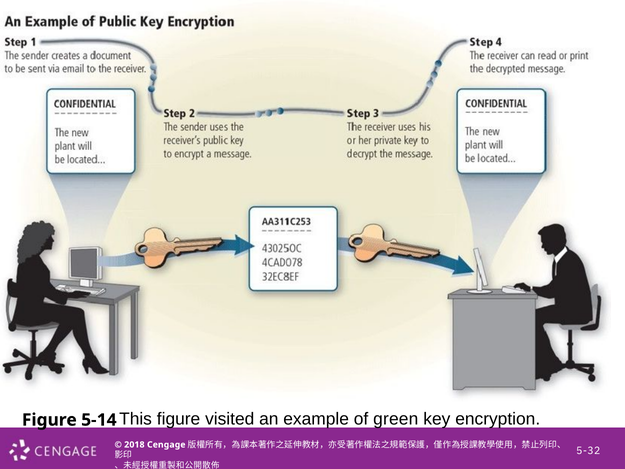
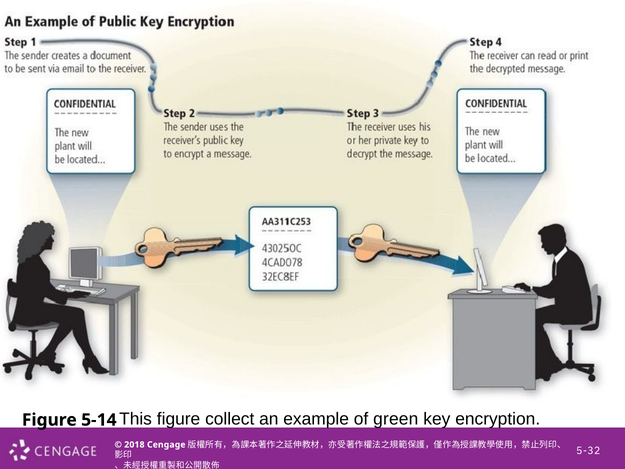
visited: visited -> collect (230, 419)
